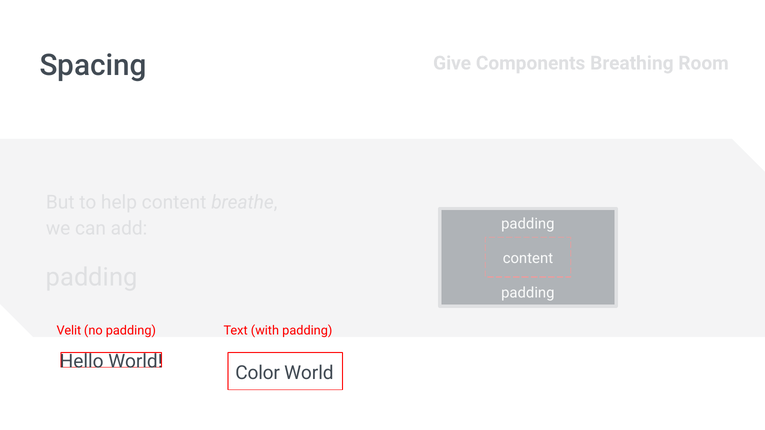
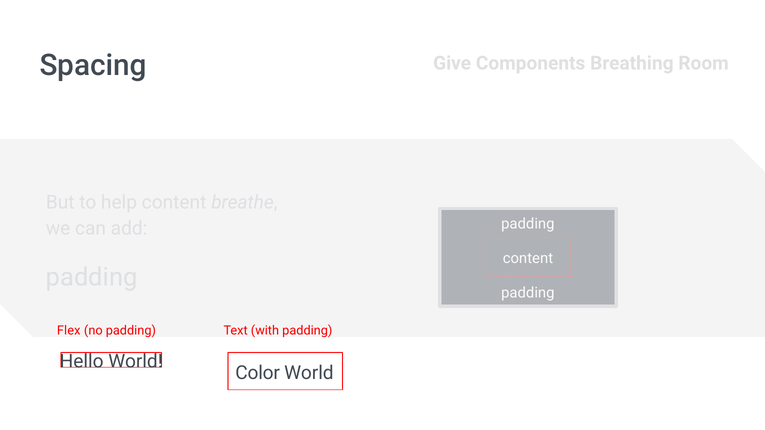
Velit: Velit -> Flex (69, 331)
